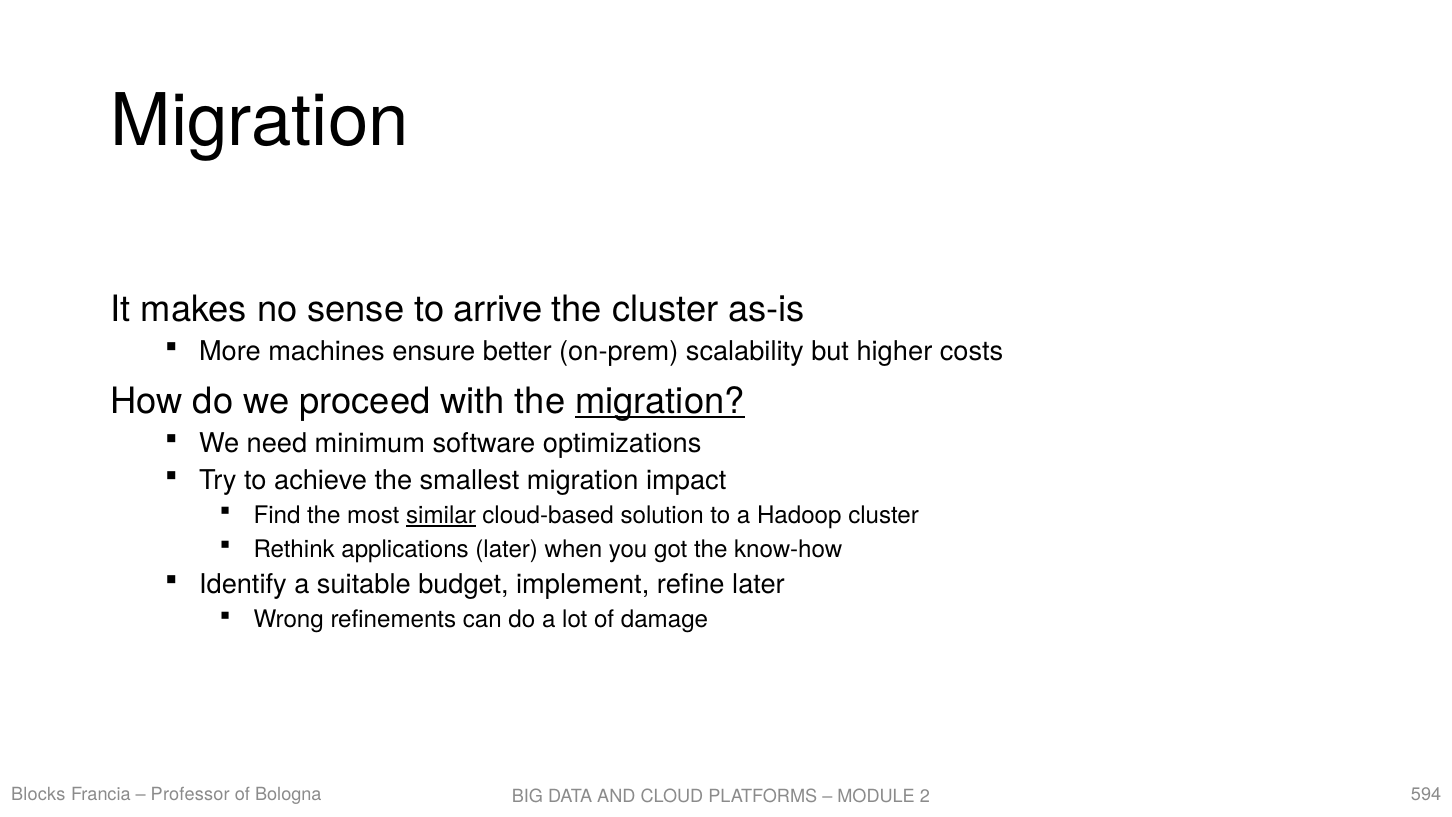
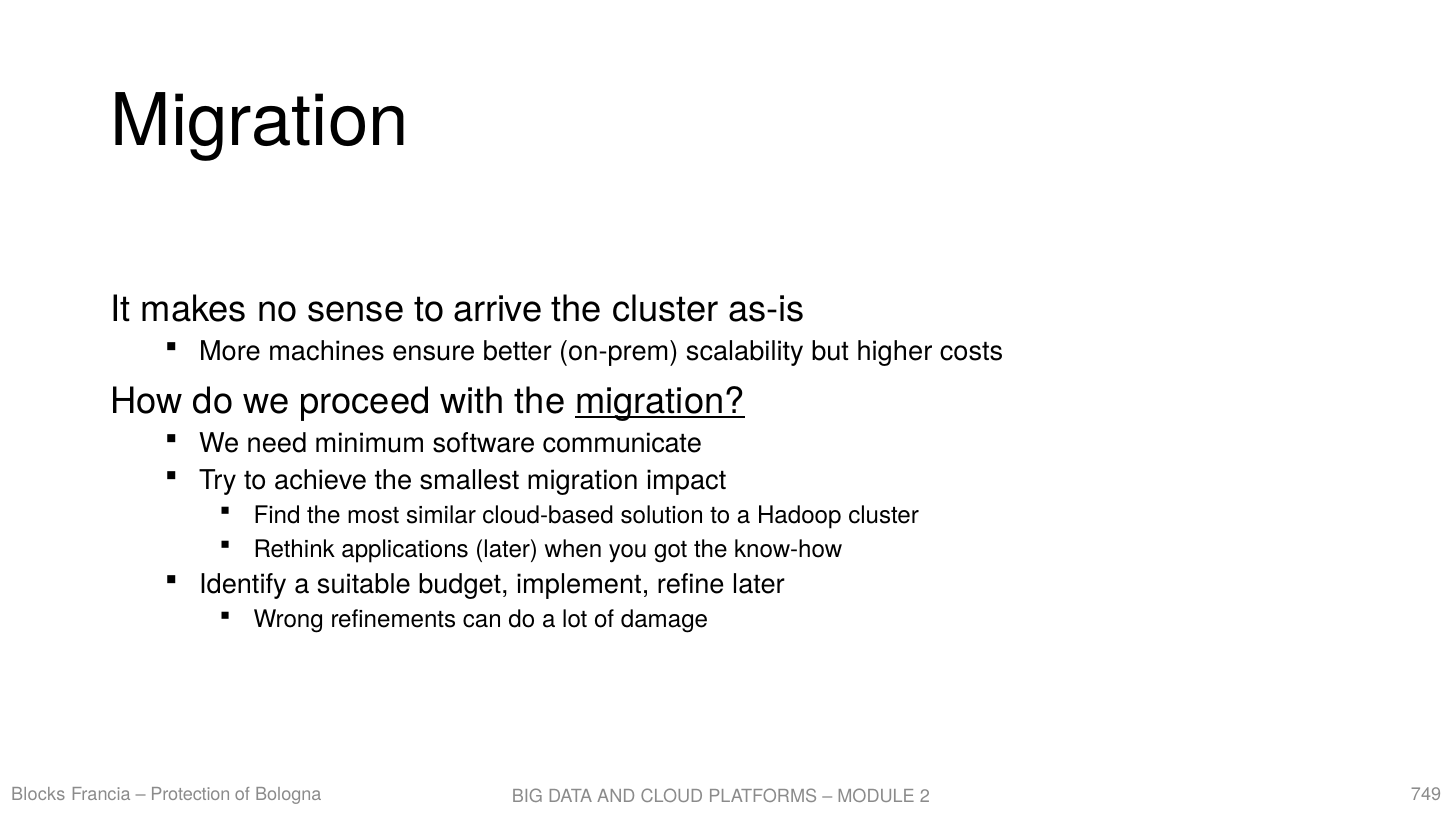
optimizations: optimizations -> communicate (622, 443)
similar underline: present -> none (441, 515)
Professor: Professor -> Protection (190, 794)
594: 594 -> 749 (1426, 794)
